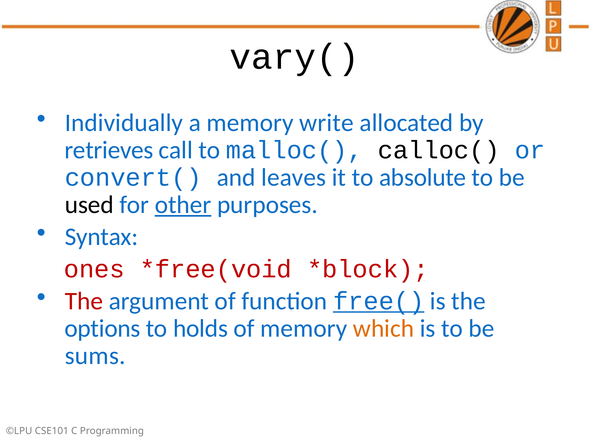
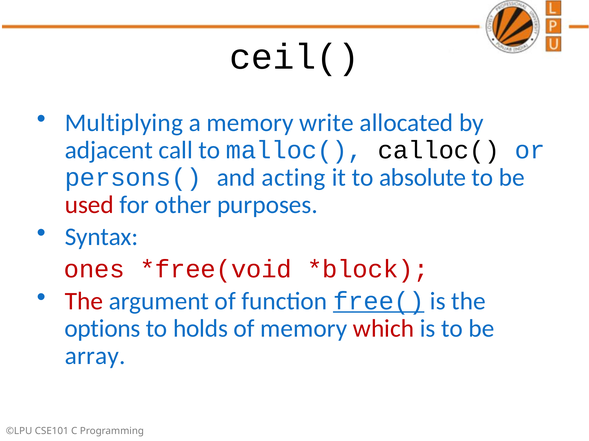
vary(: vary( -> ceil( (294, 57)
Individually: Individually -> Multiplying (124, 123)
retrieves: retrieves -> adjacent (109, 150)
convert(: convert( -> persons( (133, 178)
leaves: leaves -> acting (293, 178)
used colour: black -> red (89, 205)
other underline: present -> none (183, 205)
which colour: orange -> red (384, 329)
sums: sums -> array (95, 356)
